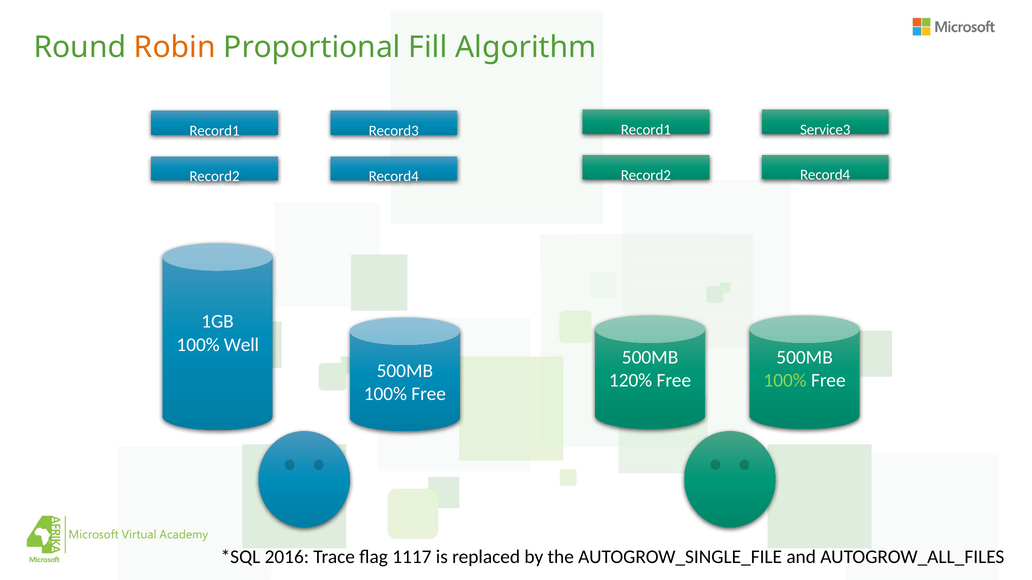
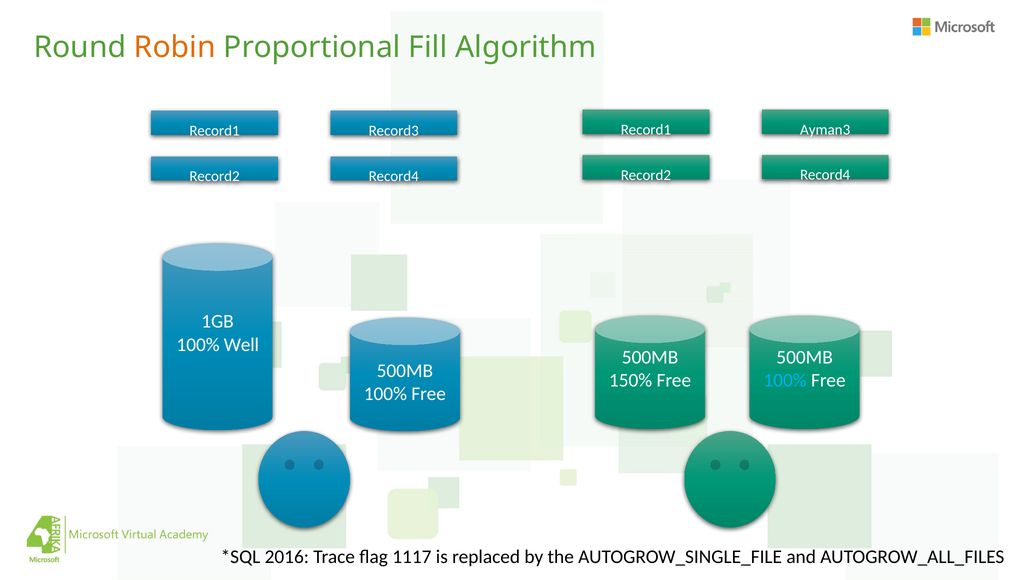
Service3: Service3 -> Ayman3 (825, 130)
120%: 120% -> 150% (631, 381)
100% colour: light green -> light blue (785, 381)
